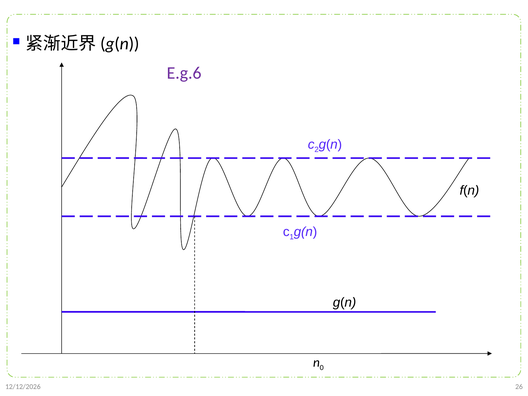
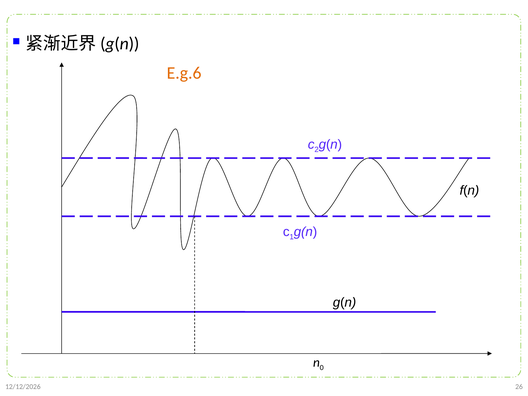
E.g.6 colour: purple -> orange (184, 73)
